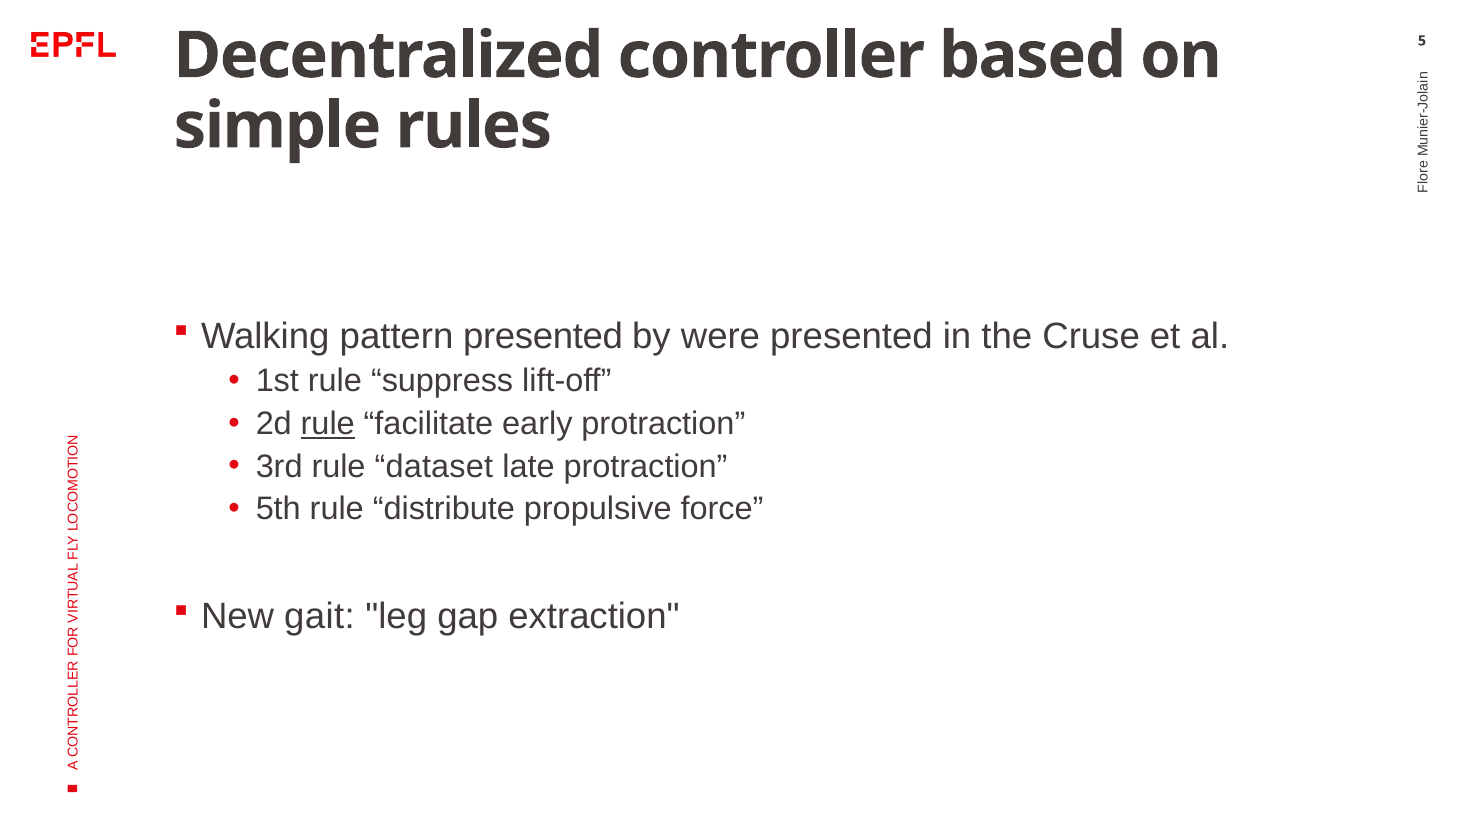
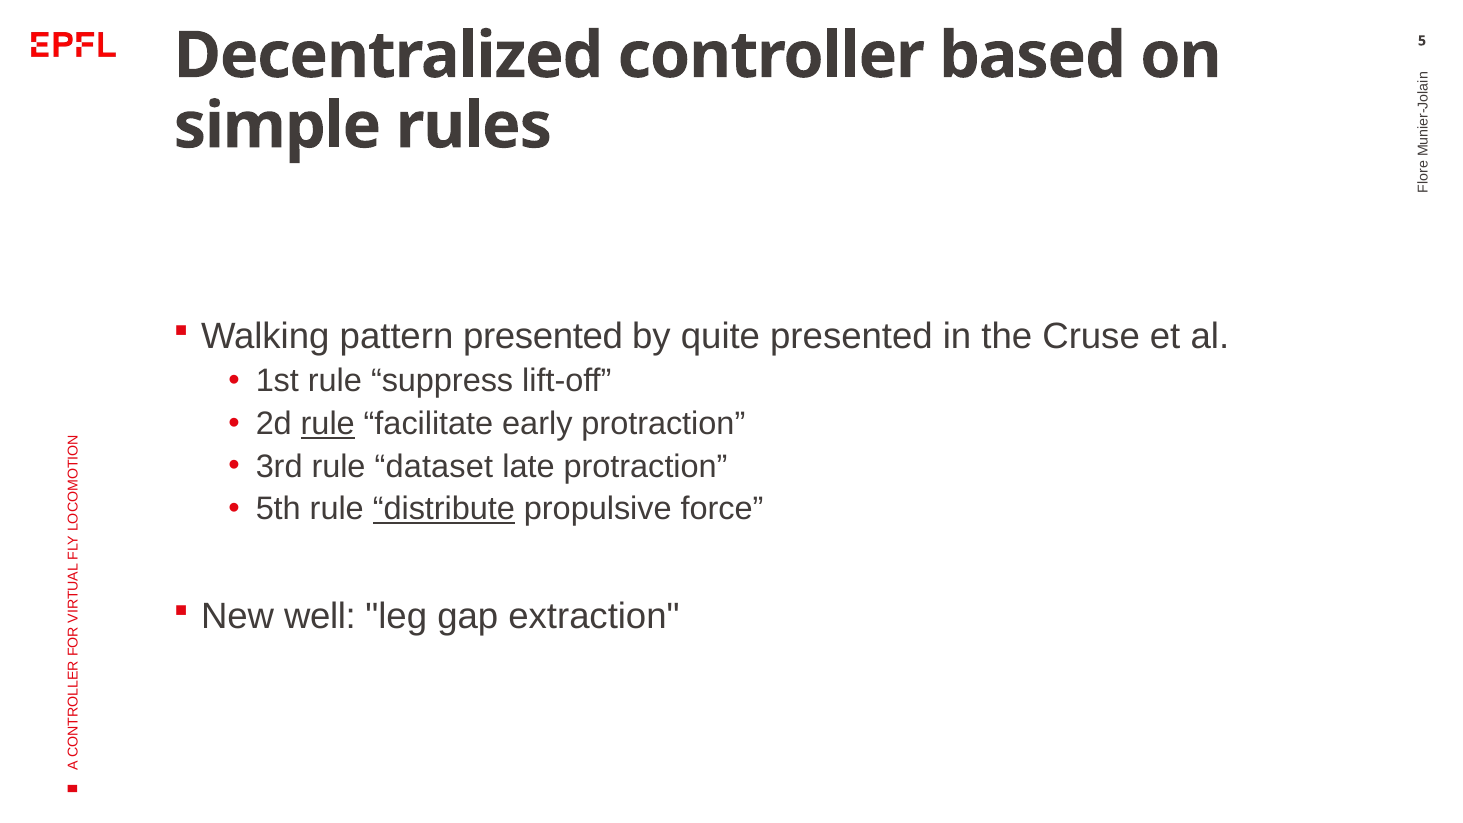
were: were -> quite (720, 336)
distribute underline: none -> present (444, 509)
gait: gait -> well (320, 616)
